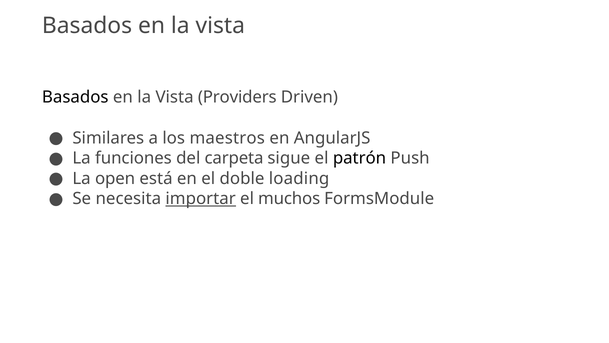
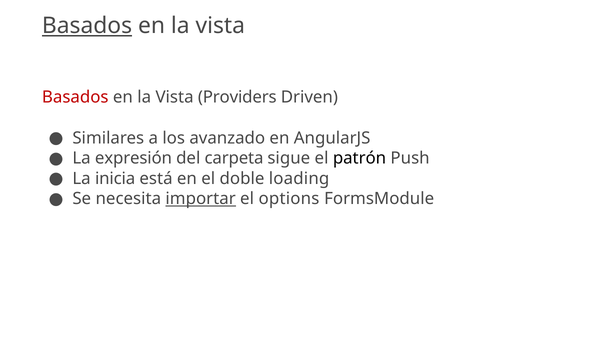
Basados underline: none -> present (87, 26)
Basados colour: black -> red (75, 97)
maestros: maestros -> avanzado (227, 138)
funciones: funciones -> expresión (133, 158)
open: open -> inicia (115, 178)
muchos: muchos -> options (289, 199)
